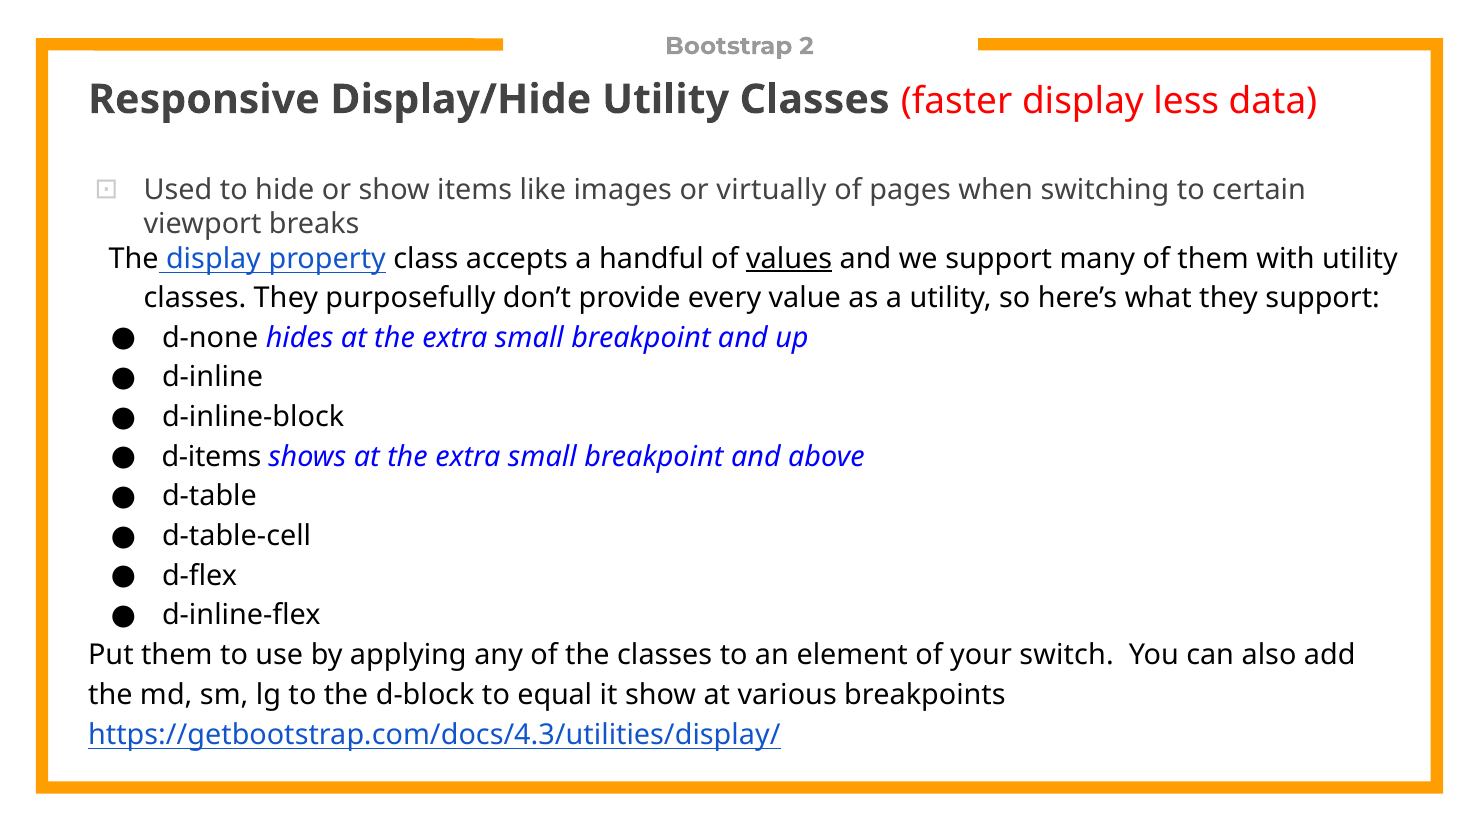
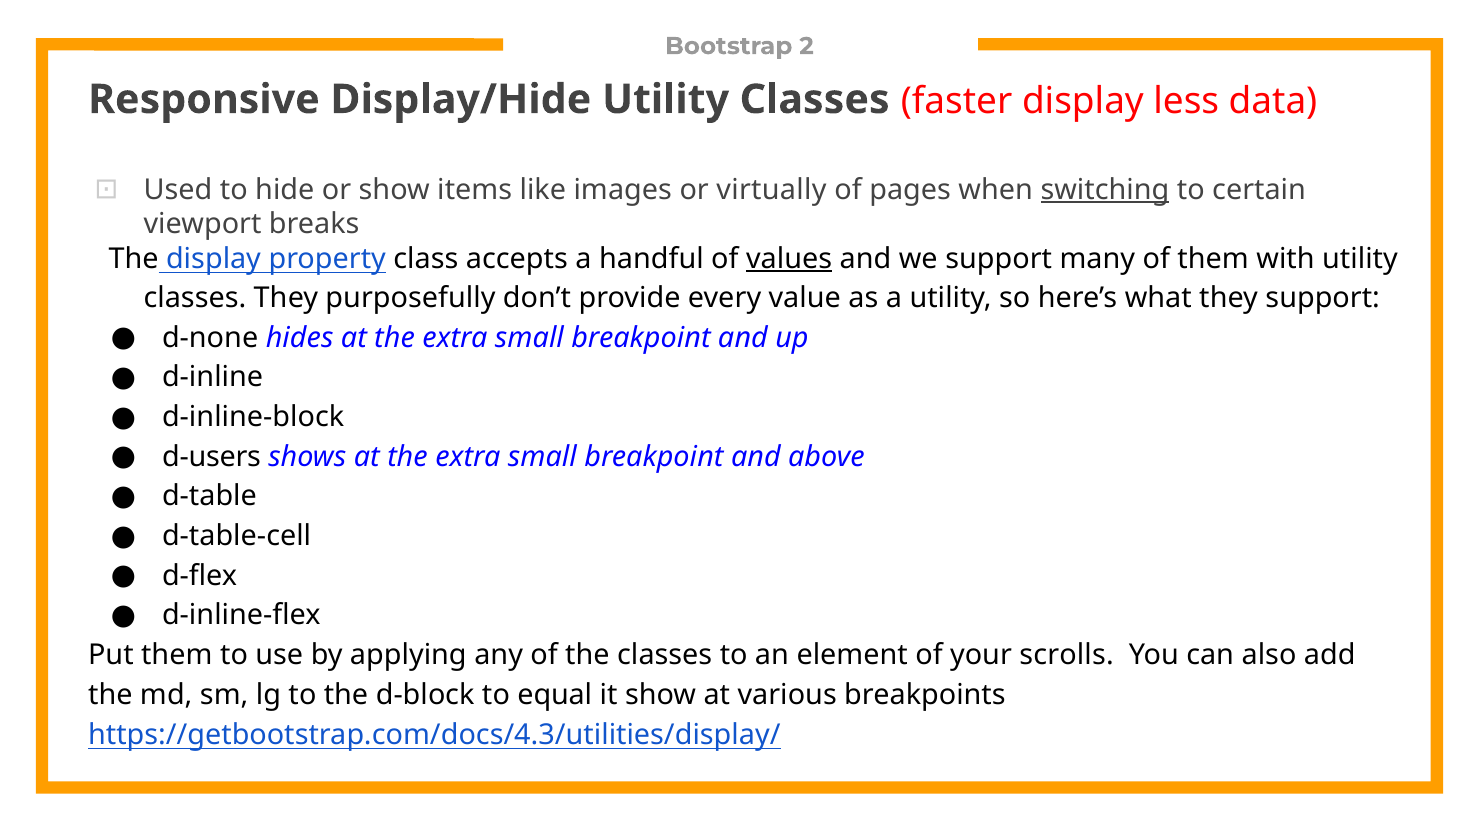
switching underline: none -> present (1105, 190)
d-items: d-items -> d-users (212, 457)
switch: switch -> scrolls (1067, 655)
